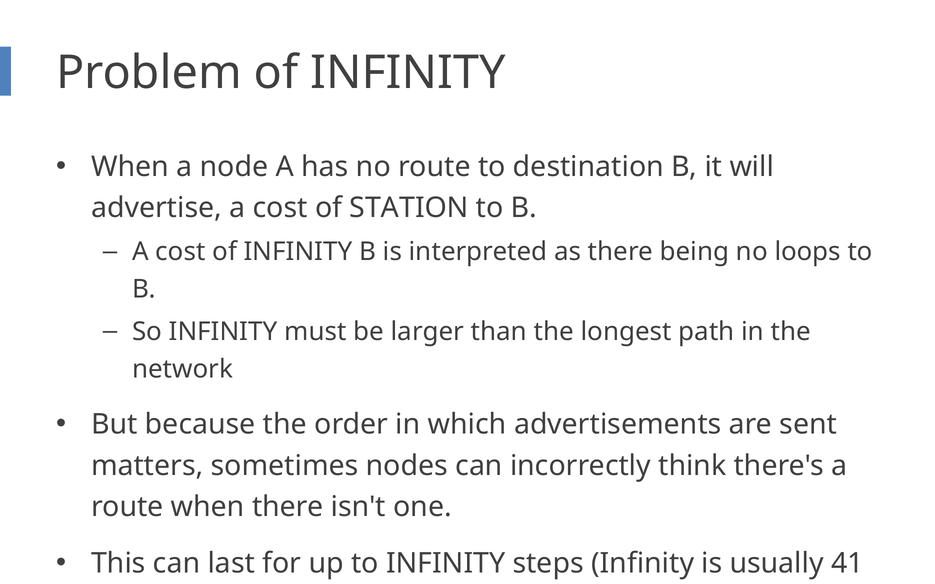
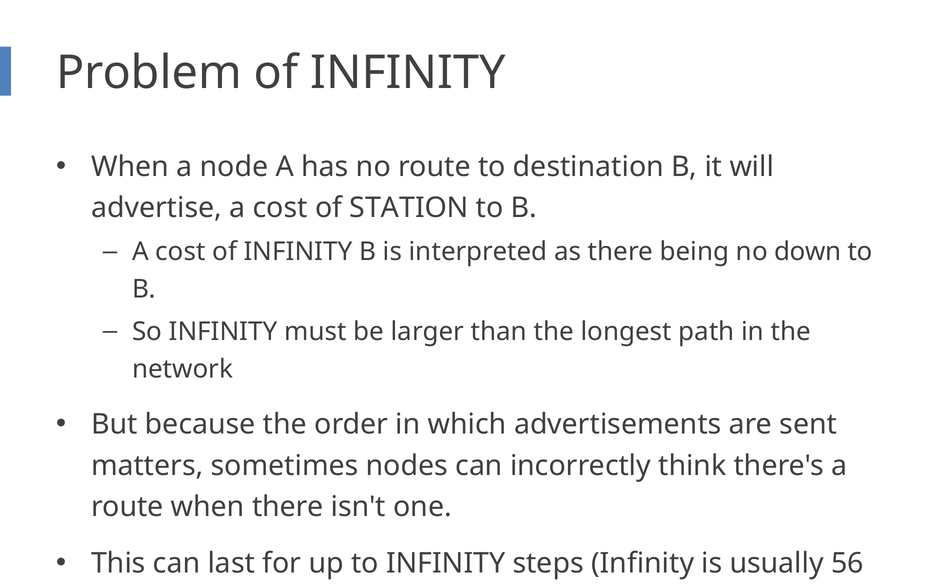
loops: loops -> down (808, 252)
41: 41 -> 56 (847, 564)
